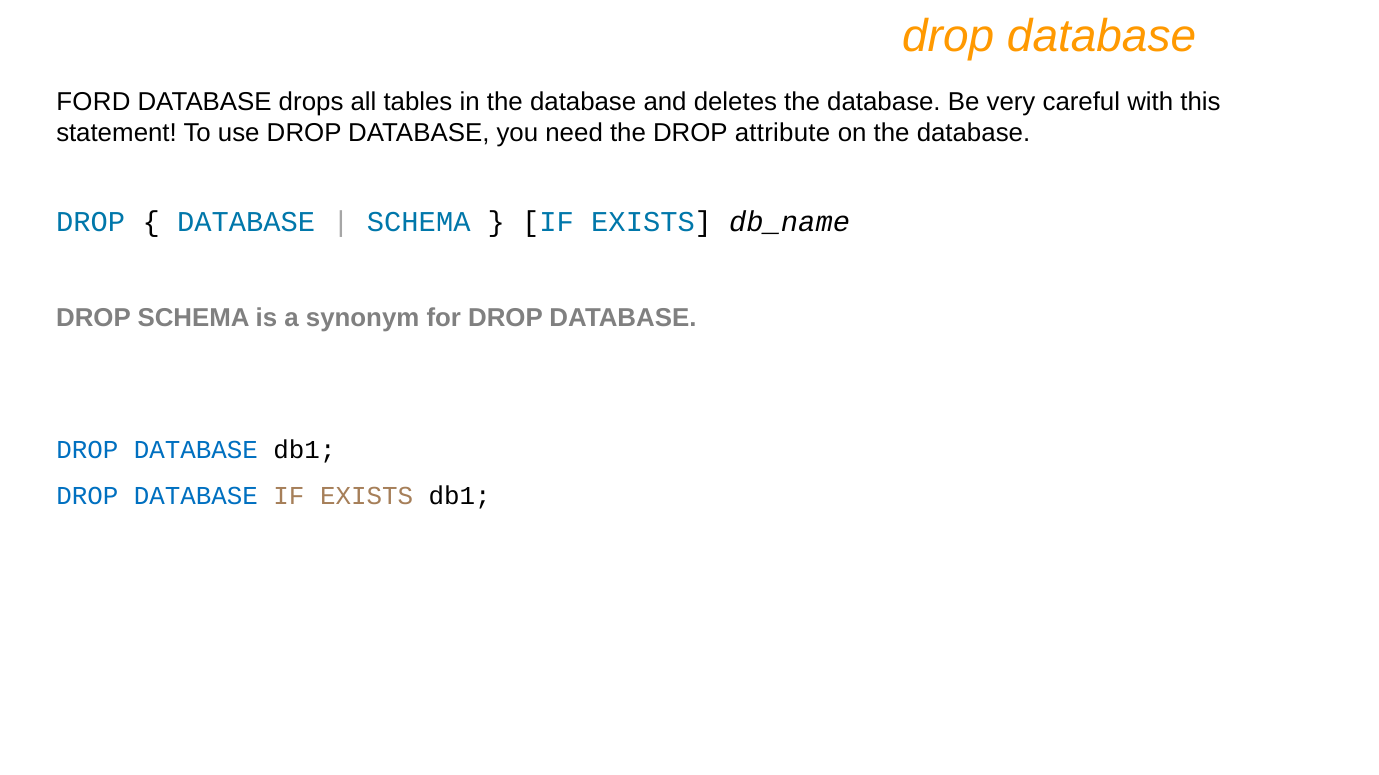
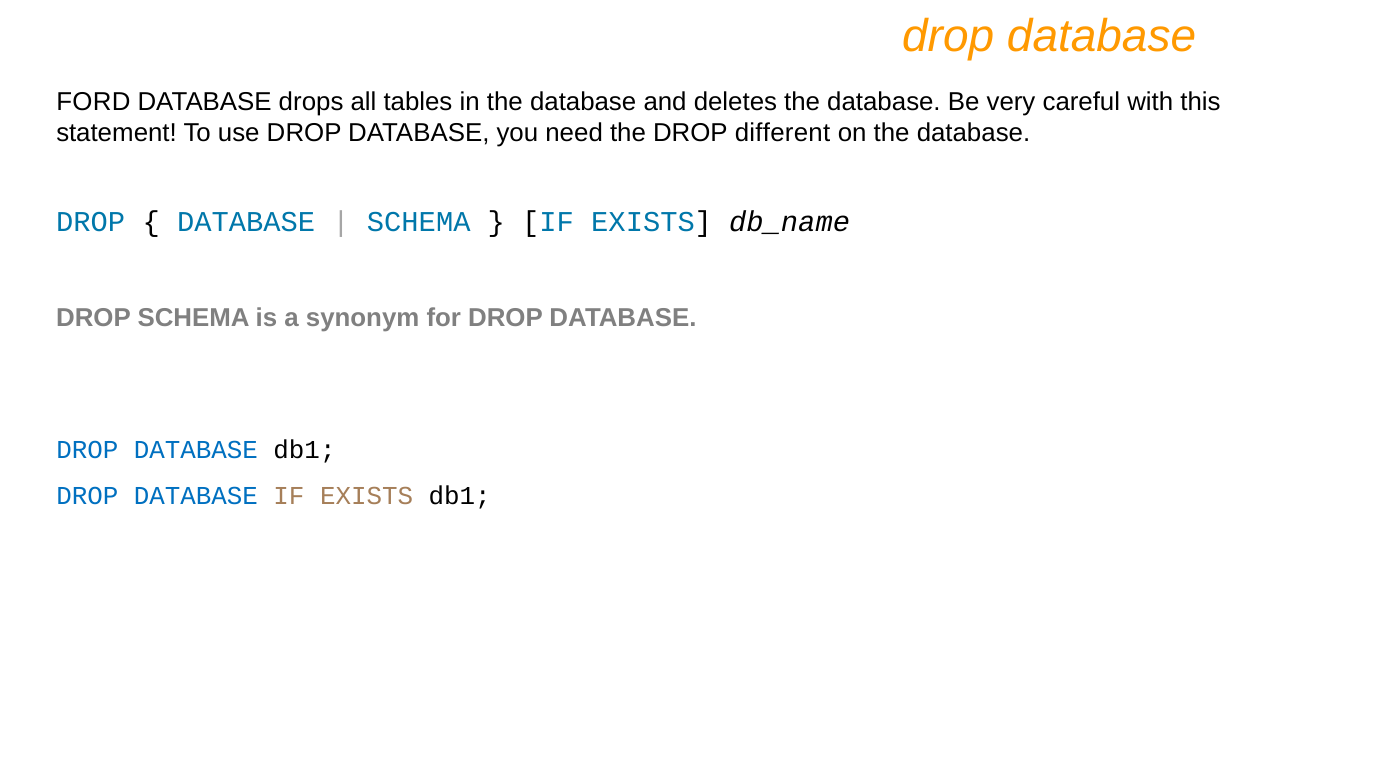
attribute: attribute -> different (783, 133)
